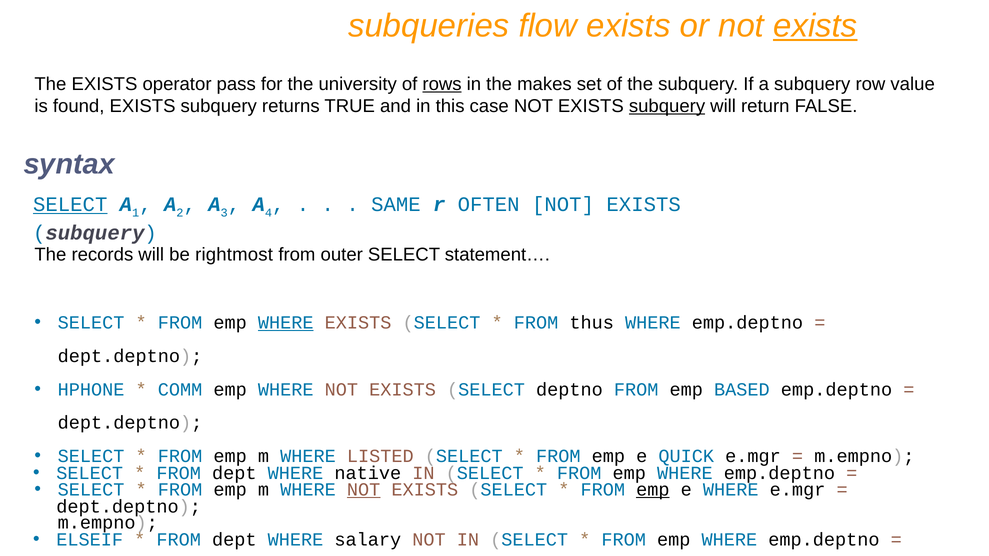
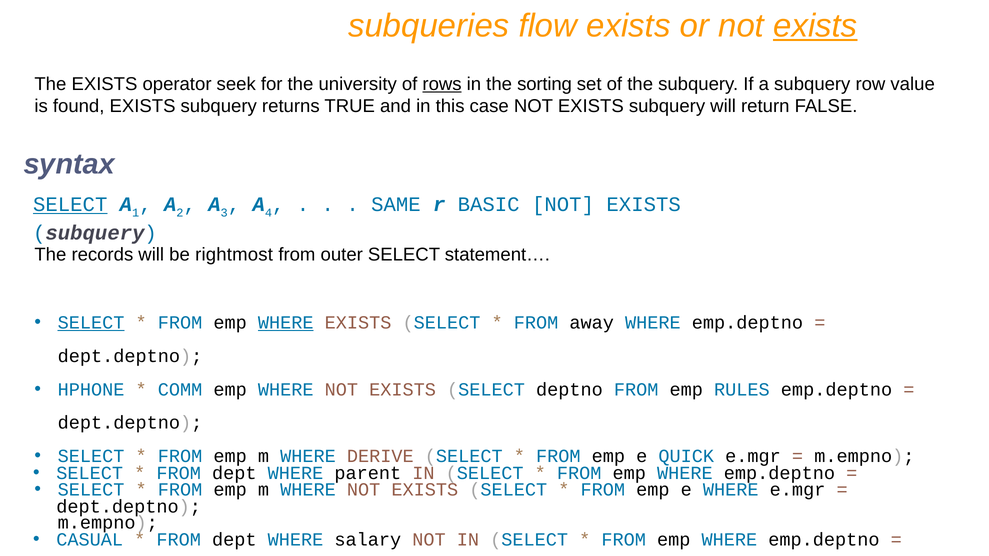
pass: pass -> seek (236, 84)
makes: makes -> sorting (545, 84)
subquery underline: present -> none (667, 106)
OFTEN: OFTEN -> BASIC (489, 205)
SELECT underline: none -> present (91, 323)
thus: thus -> away (592, 323)
BASED: BASED -> RULES (742, 390)
LISTED: LISTED -> DERIVE (380, 456)
native: native -> parent (368, 473)
NOT underline: present -> none (364, 490)
emp underline: present -> none (653, 490)
ELSEIF: ELSEIF -> CASUAL (90, 540)
